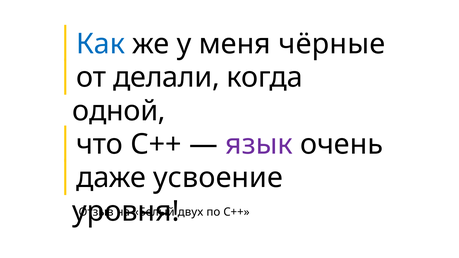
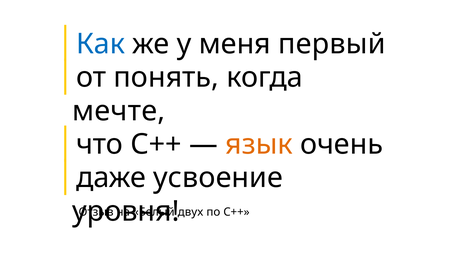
чёрные: чёрные -> первый (332, 44)
делали: делали -> понять (166, 78)
одной: одной -> мечте (119, 111)
язык colour: purple -> orange (259, 144)
